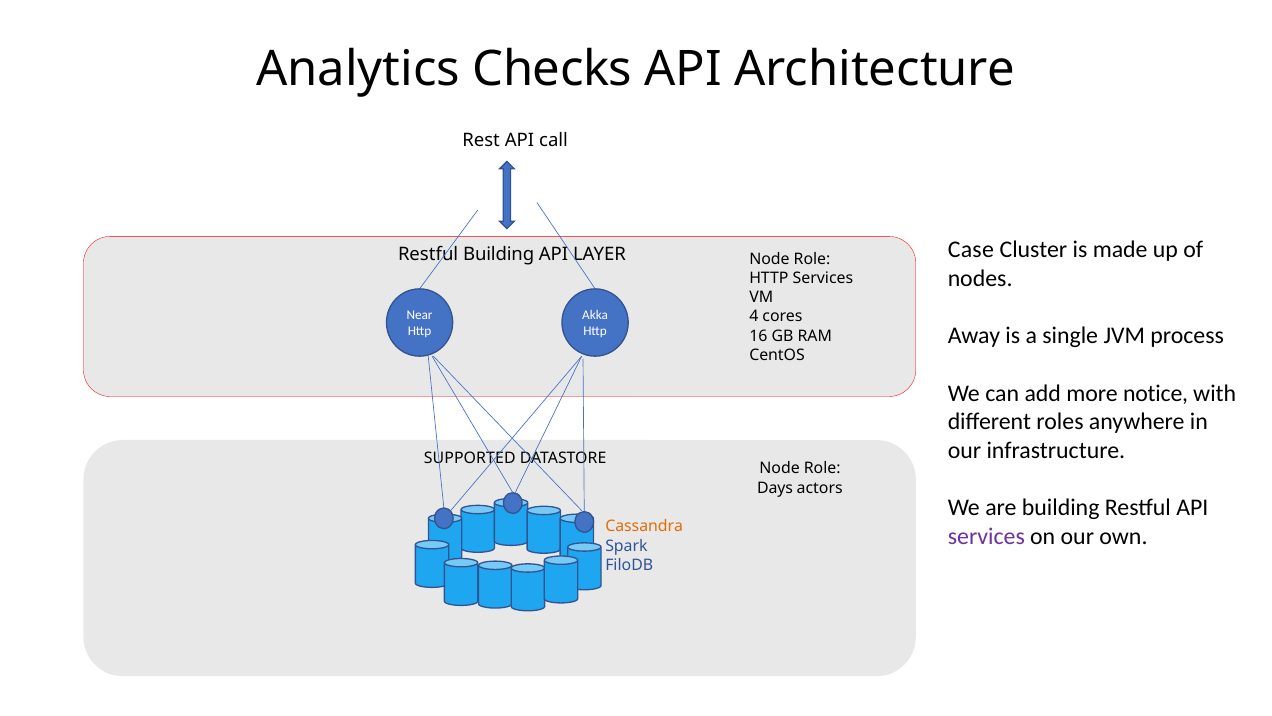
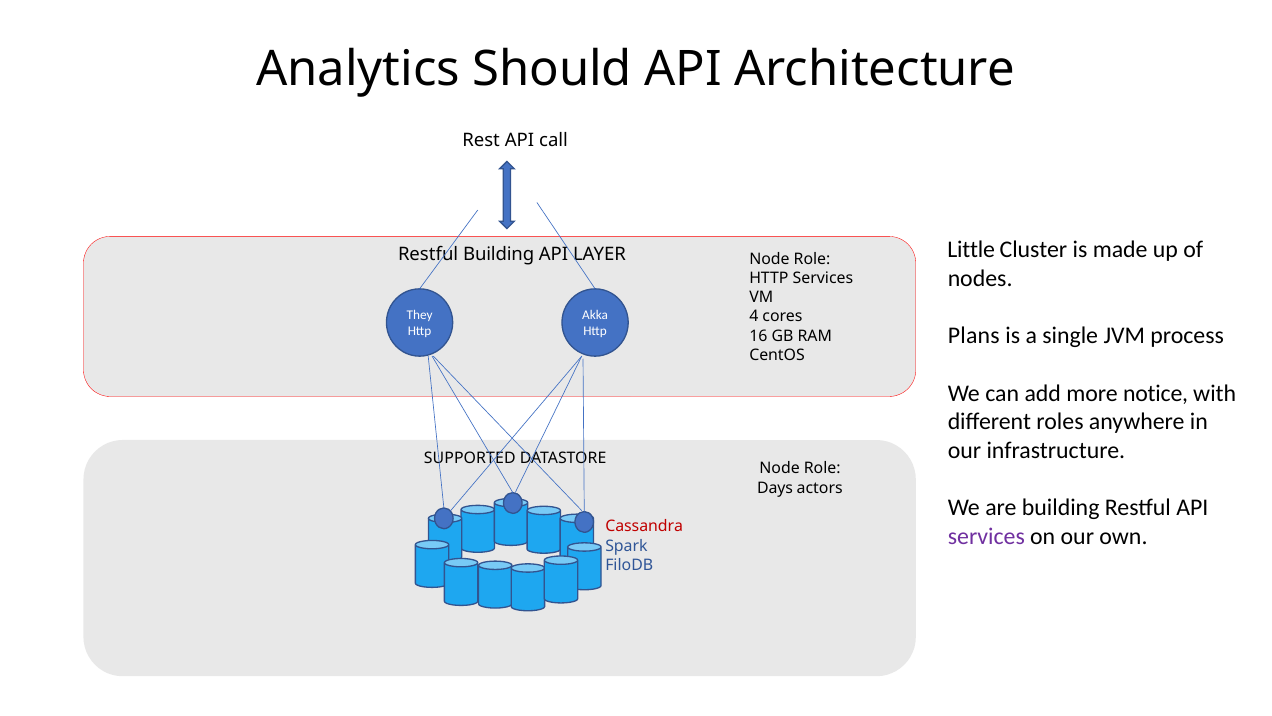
Checks: Checks -> Should (552, 69)
Case: Case -> Little (971, 250)
Near: Near -> They (420, 315)
Away: Away -> Plans (974, 336)
Cassandra colour: orange -> red (644, 526)
